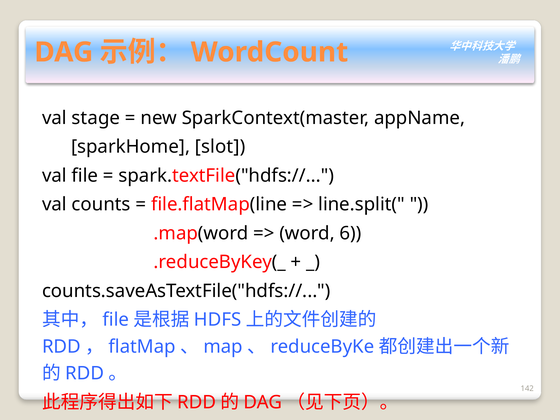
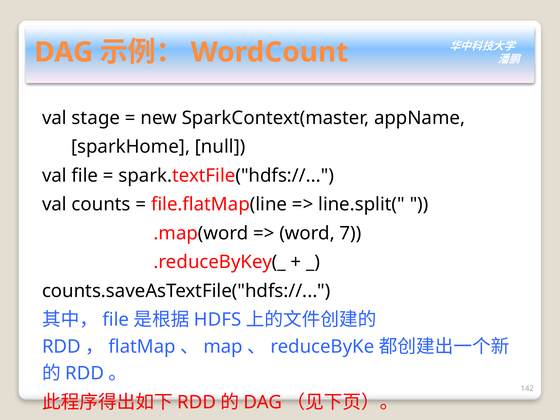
slot: slot -> null (220, 147)
6: 6 -> 7 (351, 233)
